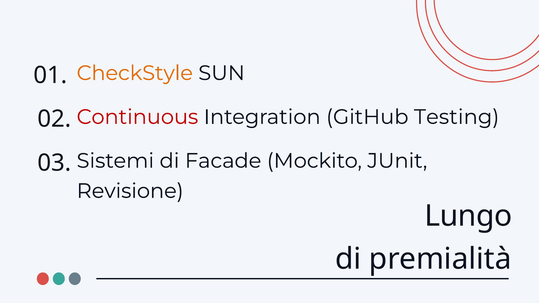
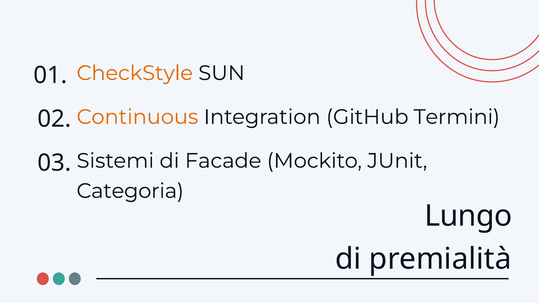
Continuous colour: red -> orange (137, 117)
Testing: Testing -> Termini (457, 117)
Revisione: Revisione -> Categoria (130, 191)
